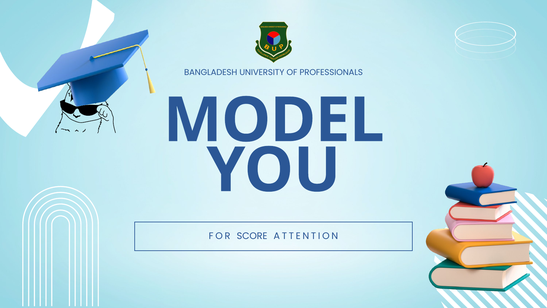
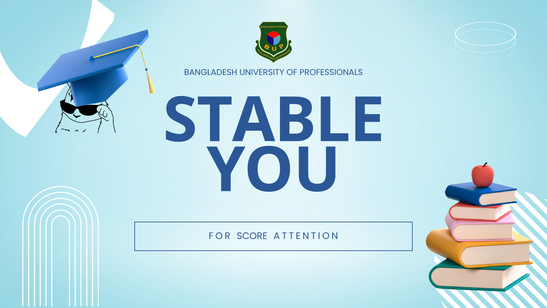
MODEL: MODEL -> STABLE (274, 120)
